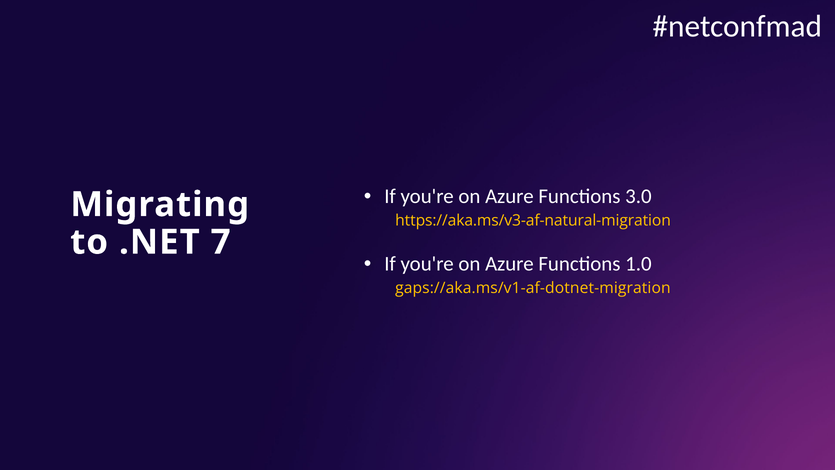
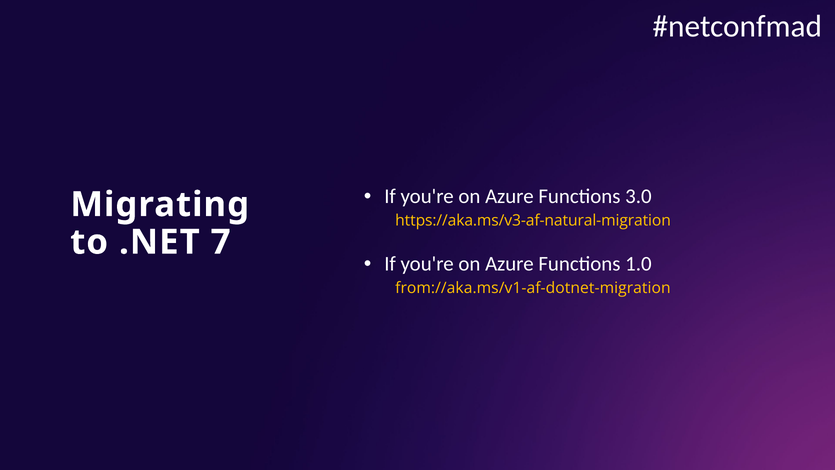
gaps://aka.ms/v1-af-dotnet-migration: gaps://aka.ms/v1-af-dotnet-migration -> from://aka.ms/v1-af-dotnet-migration (533, 288)
